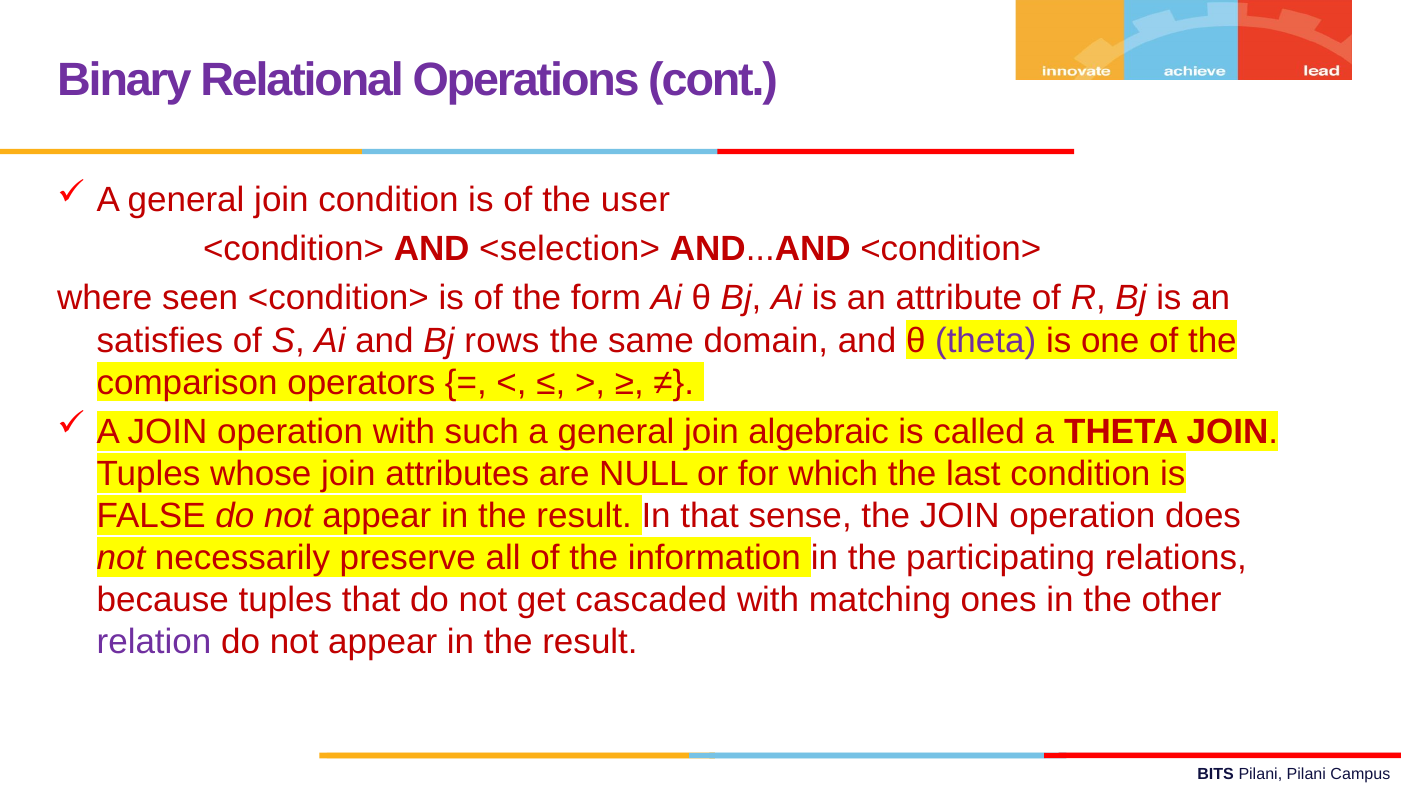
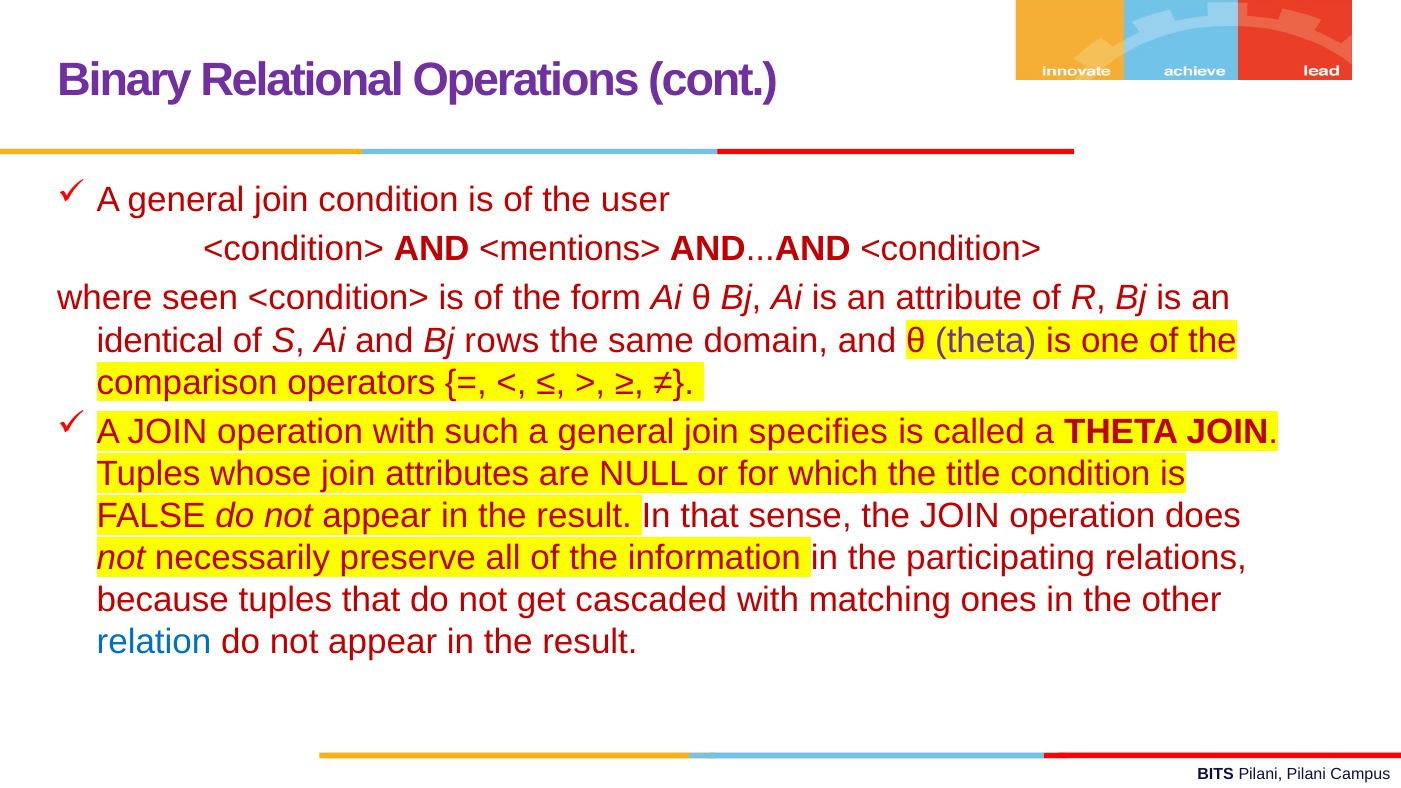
<selection>: <selection> -> <mentions> (570, 249)
satisfies: satisfies -> identical (160, 340)
algebraic: algebraic -> specifies (818, 432)
last: last -> title (973, 474)
relation colour: purple -> blue (154, 642)
